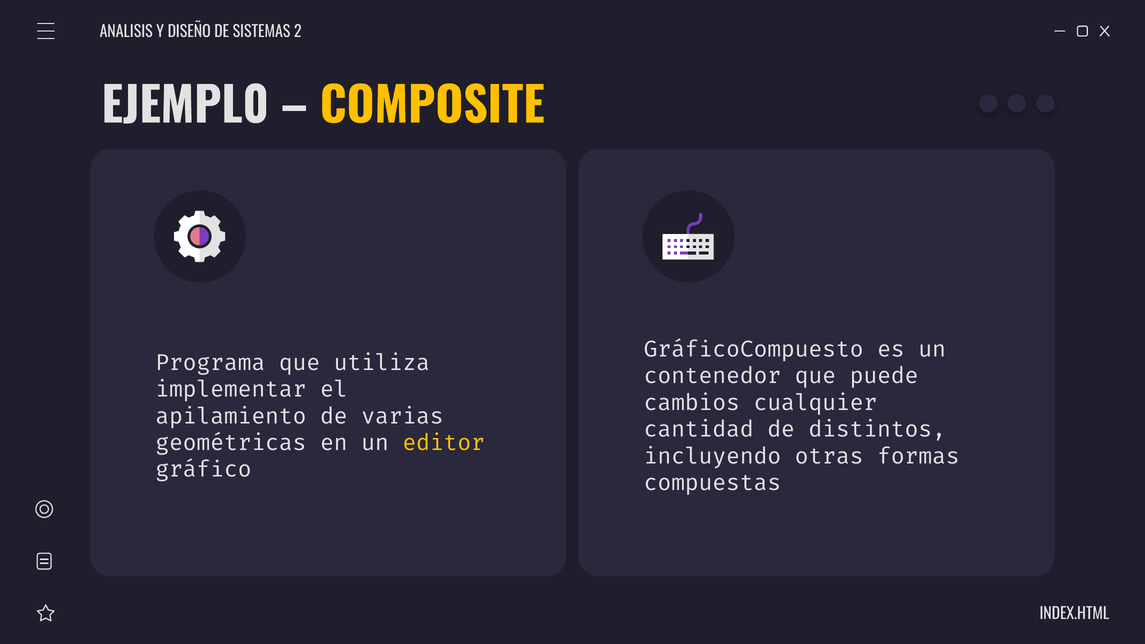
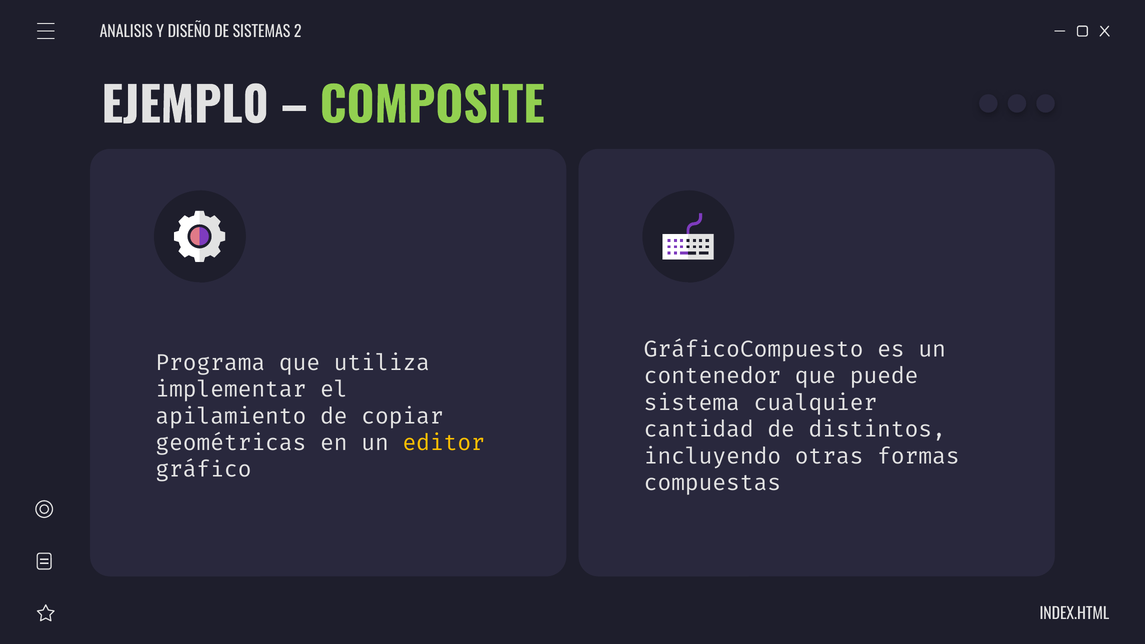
COMPOSITE colour: yellow -> light green (432, 107)
cambios: cambios -> sistema (692, 403)
varias: varias -> copiar (403, 416)
